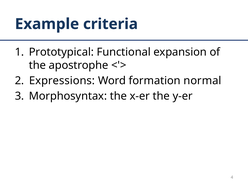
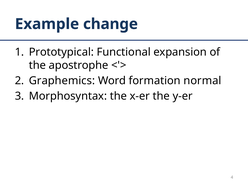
criteria: criteria -> change (110, 24)
Expressions: Expressions -> Graphemics (62, 81)
